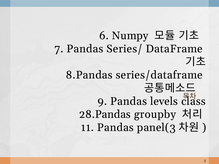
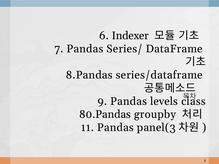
Numpy: Numpy -> Indexer (130, 36)
28.Pandas: 28.Pandas -> 80.Pandas (105, 115)
